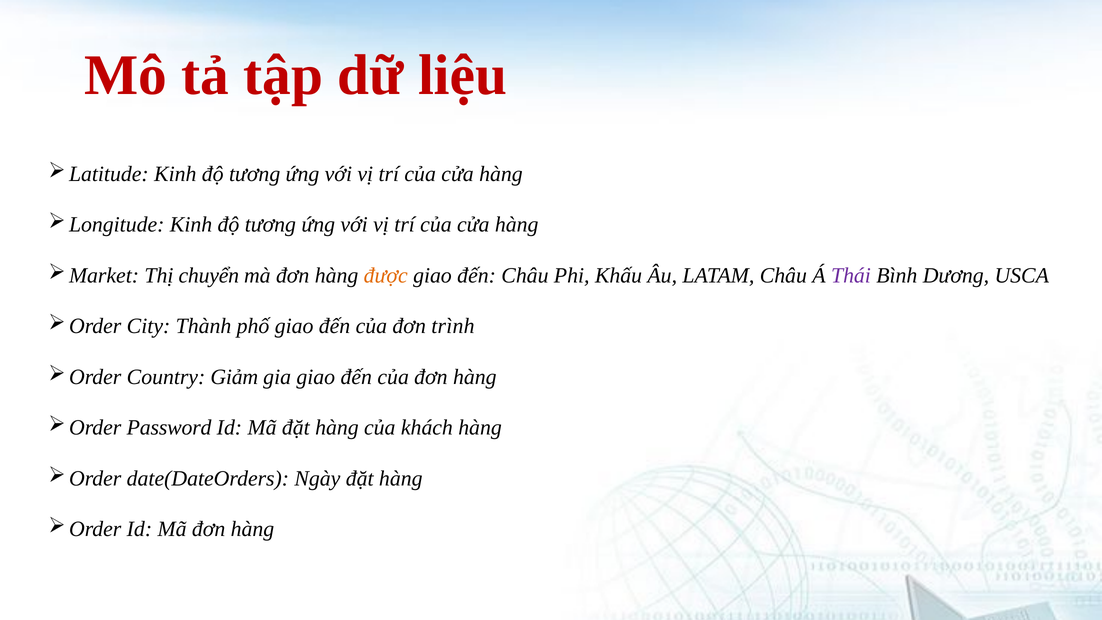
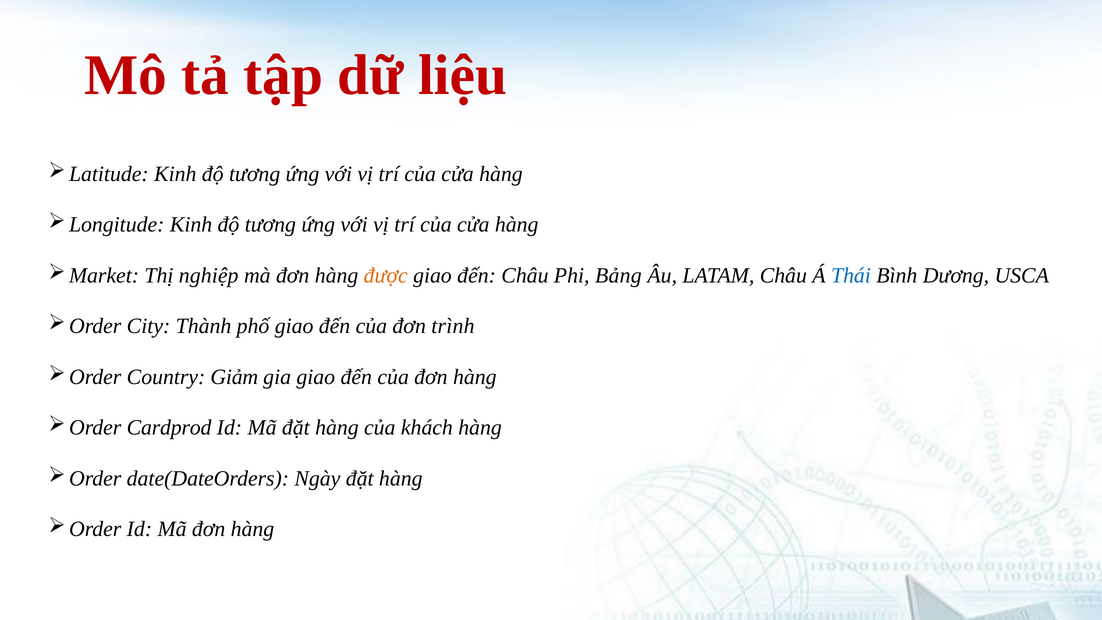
chuyển: chuyển -> nghiệp (209, 275)
Khấu: Khấu -> Bảng (618, 275)
Thái colour: purple -> blue (851, 275)
Password: Password -> Cardprod (169, 428)
